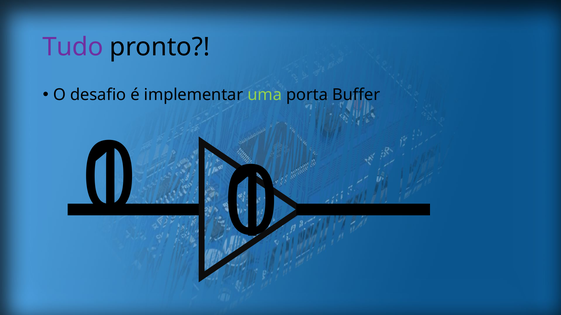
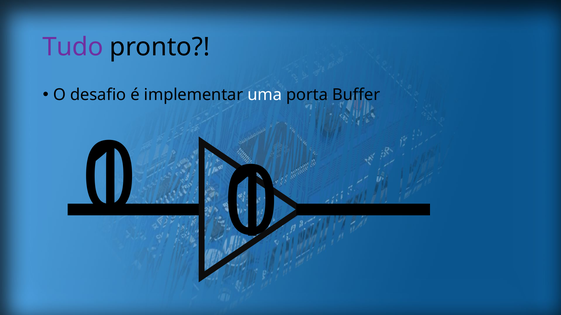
uma colour: light green -> white (265, 95)
